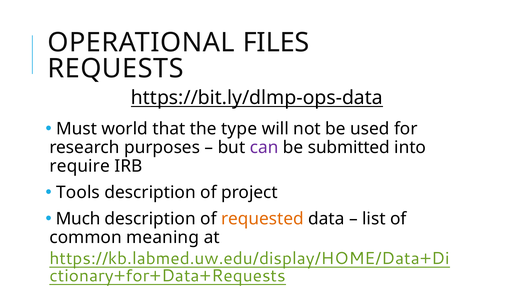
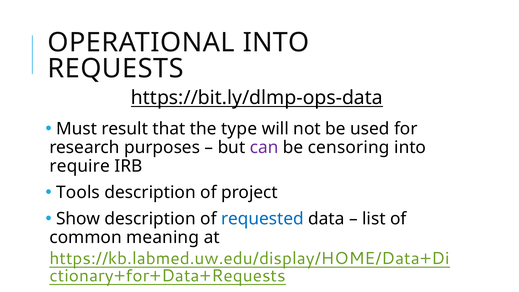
OPERATIONAL FILES: FILES -> INTO (276, 43)
world: world -> result (125, 129)
submitted: submitted -> censoring (349, 148)
Much: Much -> Show (78, 219)
requested colour: orange -> blue (262, 219)
